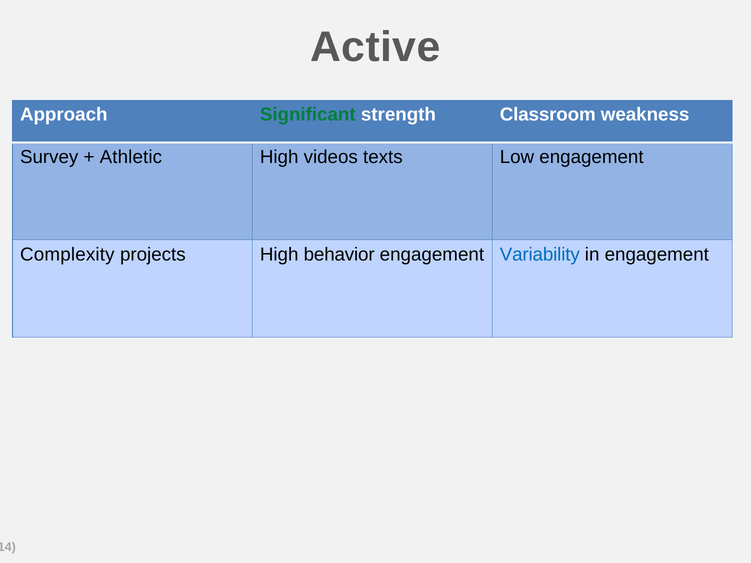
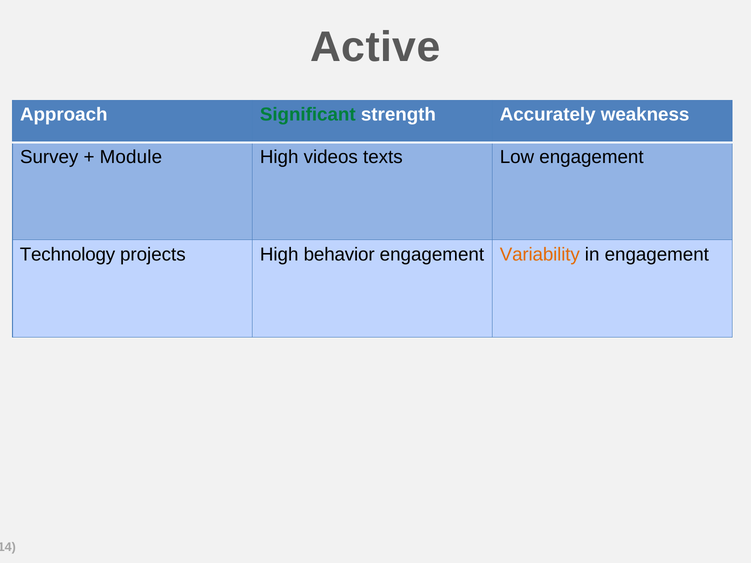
Classroom: Classroom -> Accurately (548, 115)
Athletic: Athletic -> Module (131, 157)
Complexity: Complexity -> Technology (68, 255)
Variability colour: blue -> orange (540, 255)
